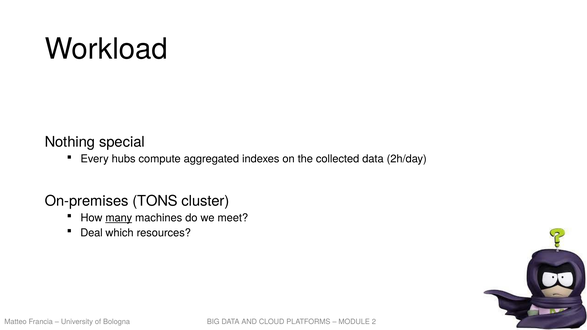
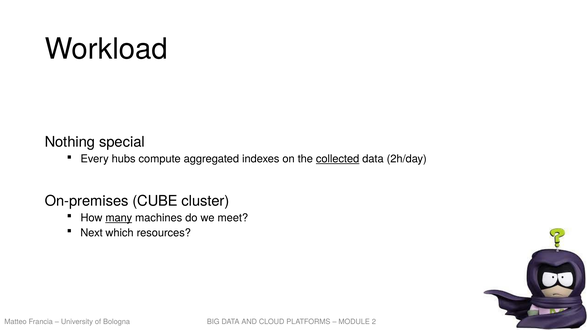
collected underline: none -> present (338, 159)
TONS: TONS -> CUBE (155, 201)
Deal: Deal -> Next (92, 233)
